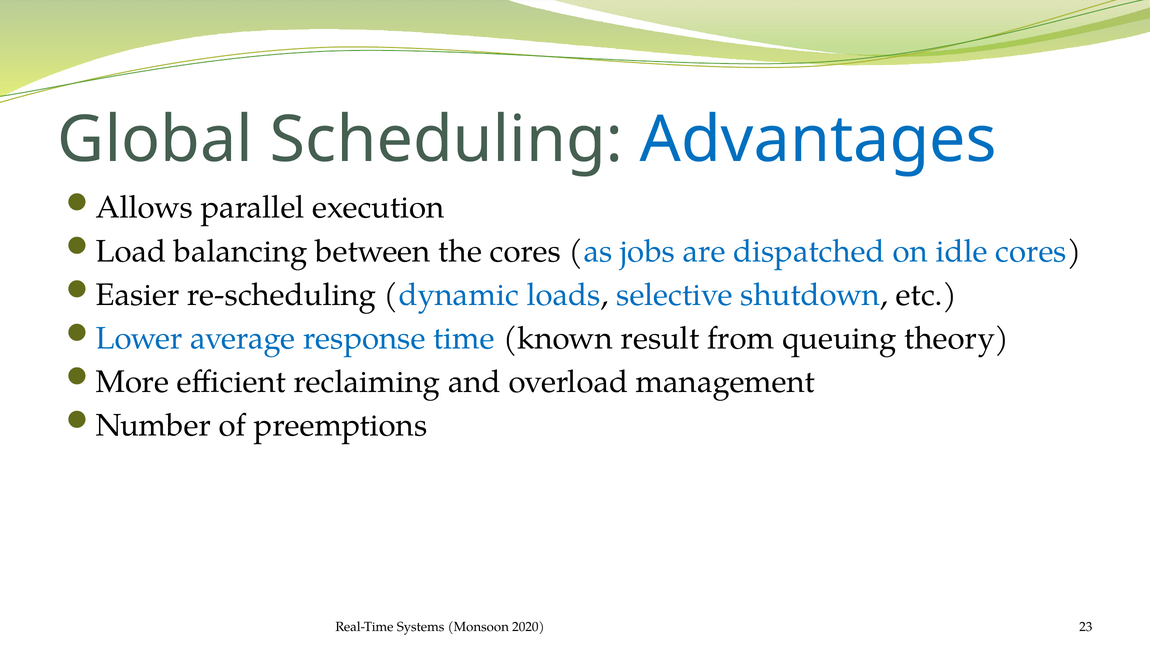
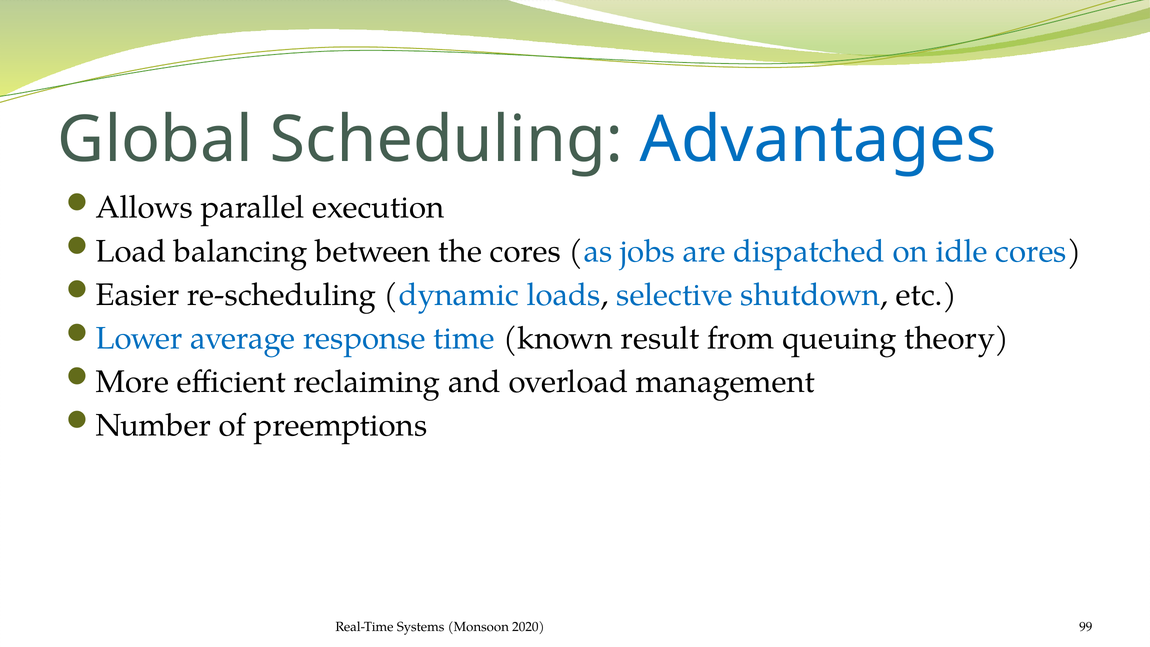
23: 23 -> 99 (1086, 627)
